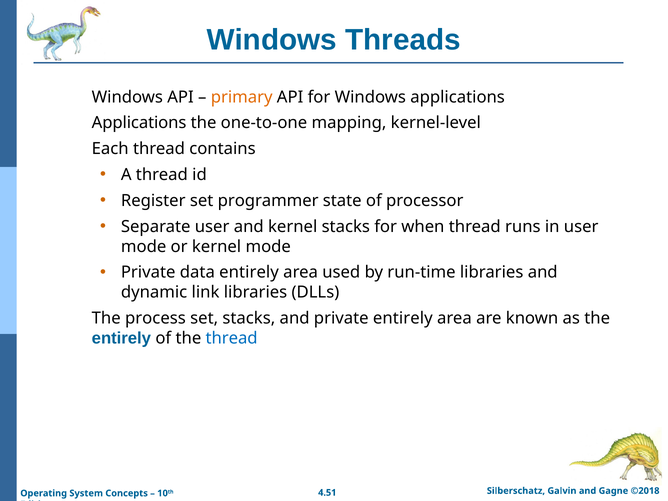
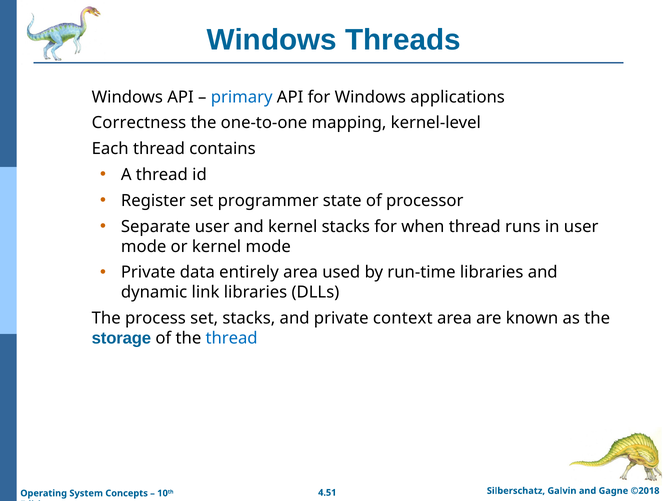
primary colour: orange -> blue (242, 97)
Applications: Applications -> Correctness (139, 123)
private entirely: entirely -> context (403, 318)
entirely: entirely -> storage (121, 338)
